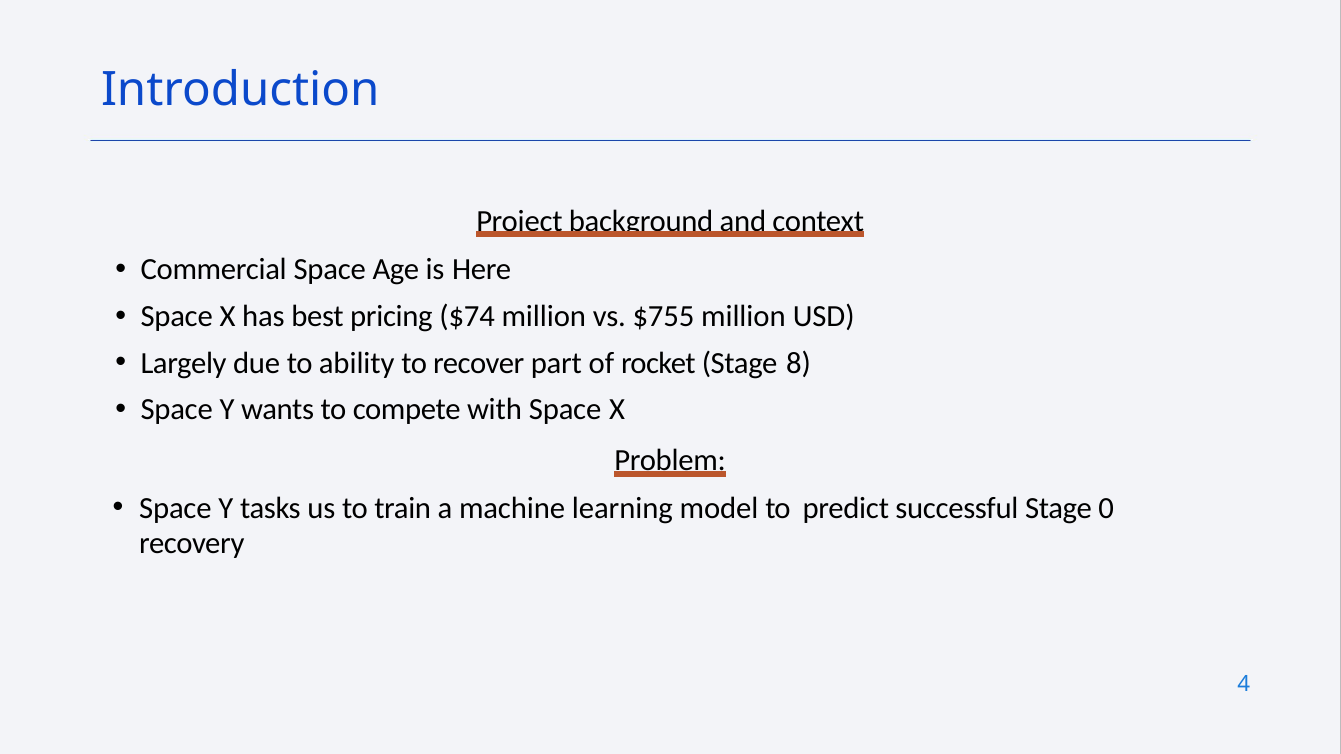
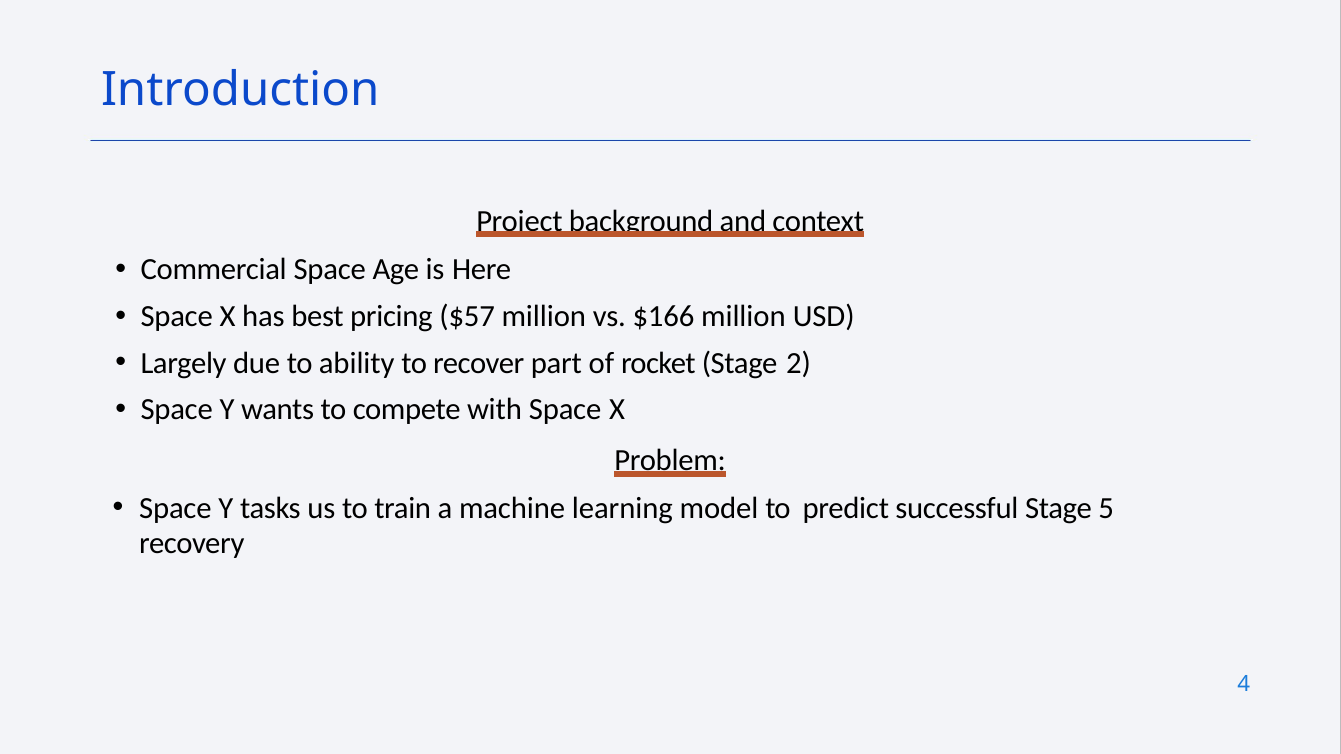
$74: $74 -> $57 (467, 317)
$755: $755 -> $166 (663, 317)
8: 8 -> 2 (798, 363)
0: 0 -> 5 (1106, 508)
